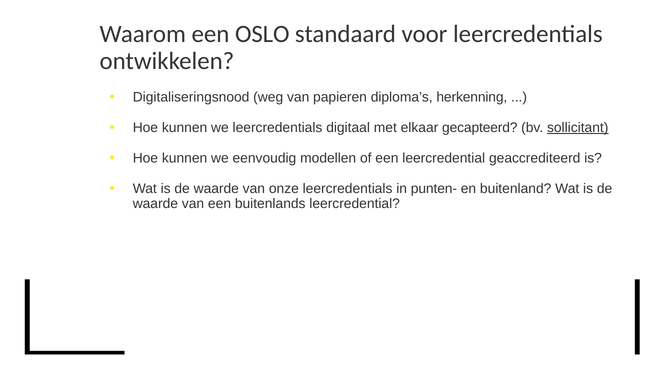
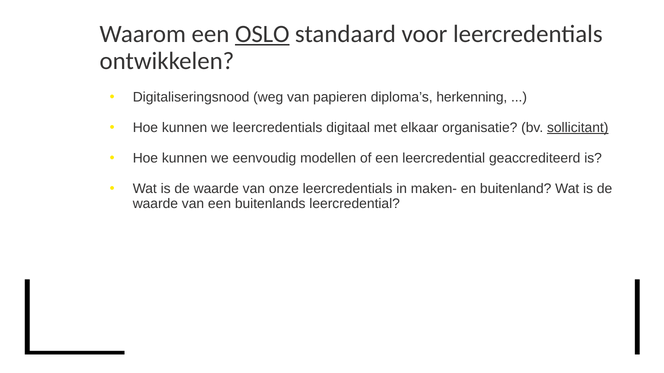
OSLO underline: none -> present (262, 34)
gecapteerd: gecapteerd -> organisatie (480, 128)
punten-: punten- -> maken- (434, 189)
